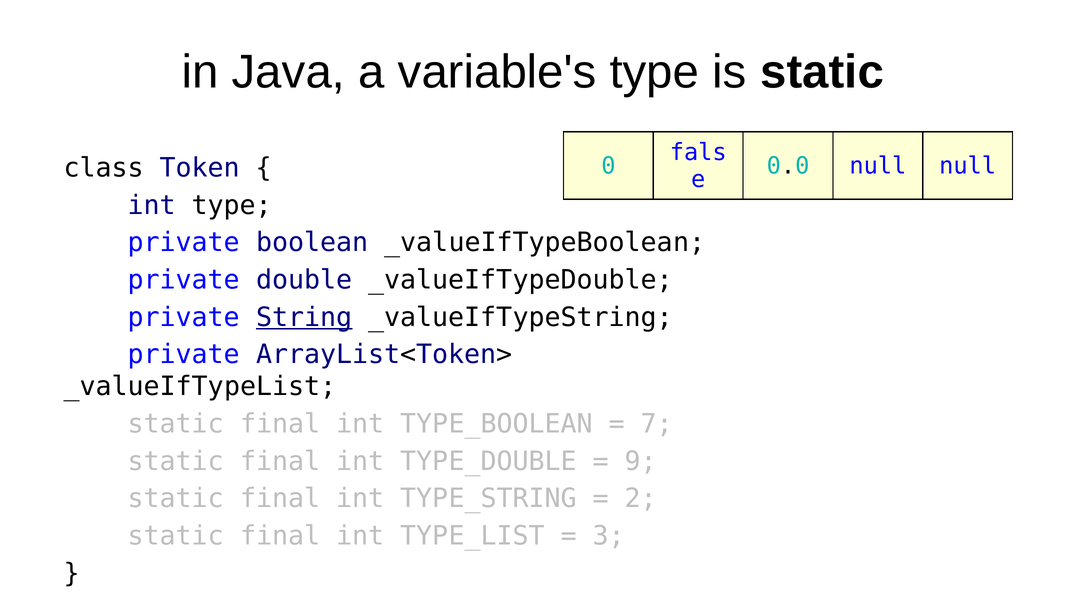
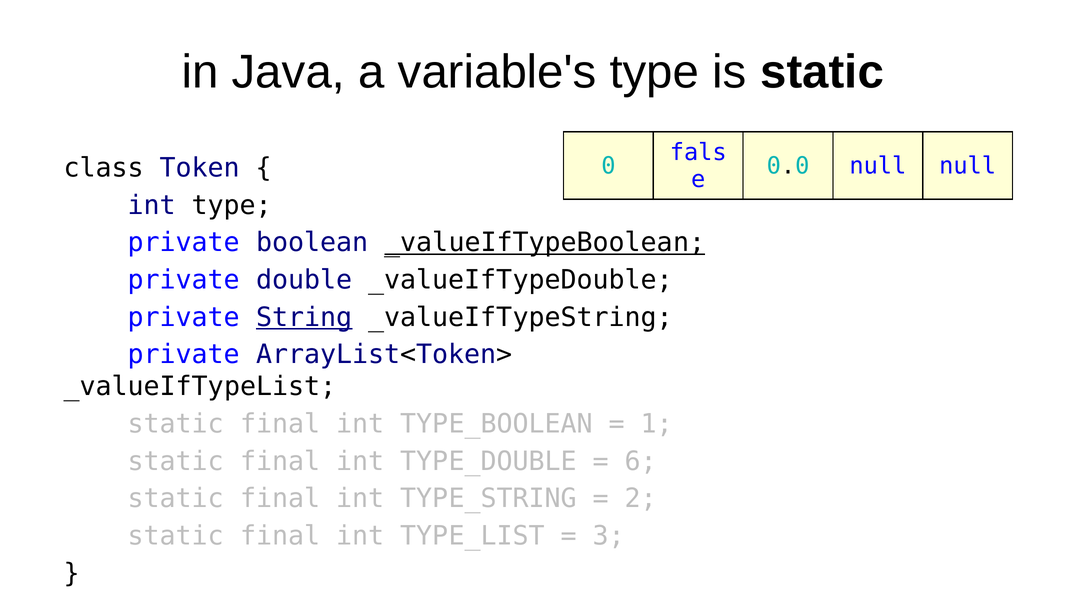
_valueIfTypeBoolean underline: none -> present (545, 243)
7: 7 -> 1 (657, 424)
9: 9 -> 6 (641, 461)
